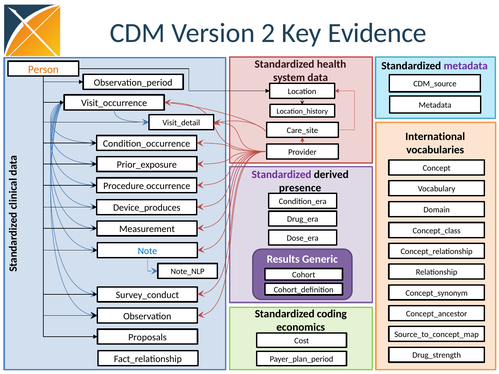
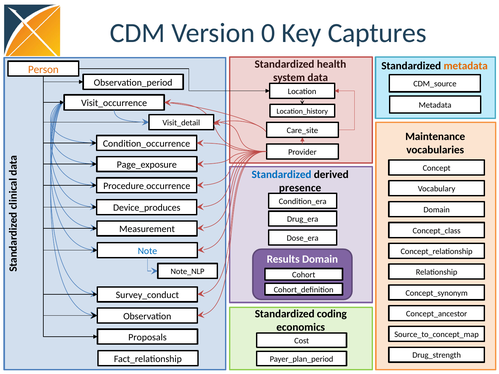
2: 2 -> 0 (268, 33)
Evidence: Evidence -> Captures (377, 33)
metadata colour: purple -> orange (466, 66)
International: International -> Maintenance (435, 137)
Prior_exposure: Prior_exposure -> Page_exposure (147, 165)
Standardized colour: purple -> blue (282, 175)
Results Generic: Generic -> Domain (320, 259)
